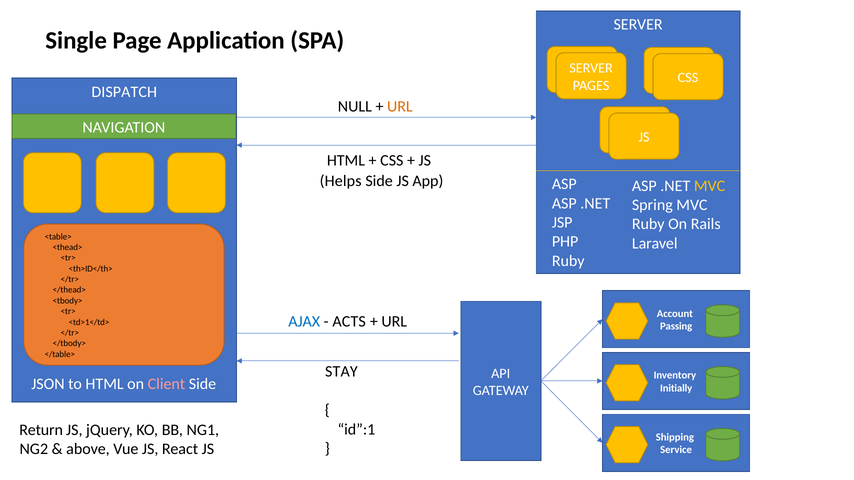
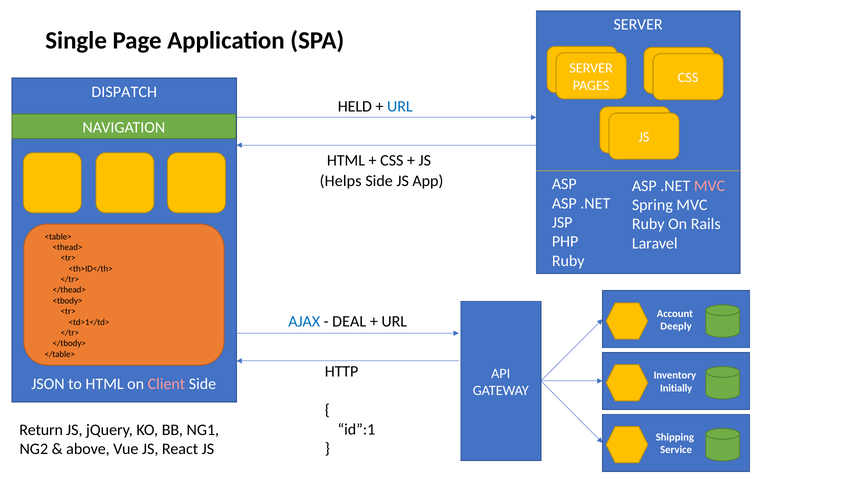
NULL: NULL -> HELD (355, 106)
URL colour: orange -> blue (400, 106)
MVC colour: yellow -> pink (710, 186)
ACTS: ACTS -> DEAL (349, 321)
Passing: Passing -> Deeply (676, 327)
STAY: STAY -> HTTP (342, 372)
